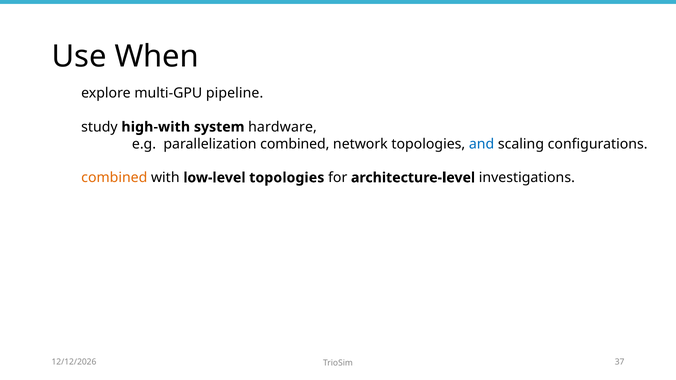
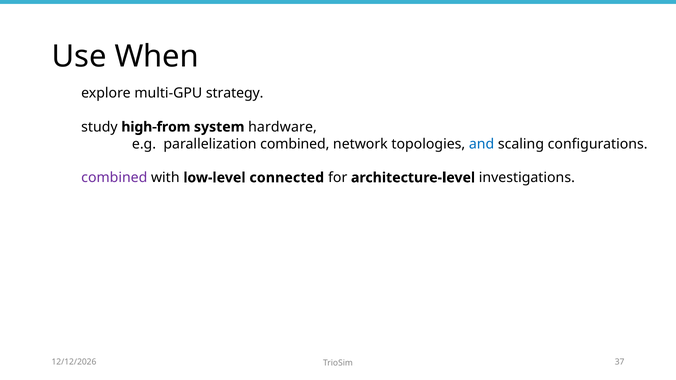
pipeline: pipeline -> strategy (235, 93)
high-with: high-with -> high-from (156, 127)
combined colour: orange -> purple (114, 178)
low-level topologies: topologies -> connected (287, 178)
